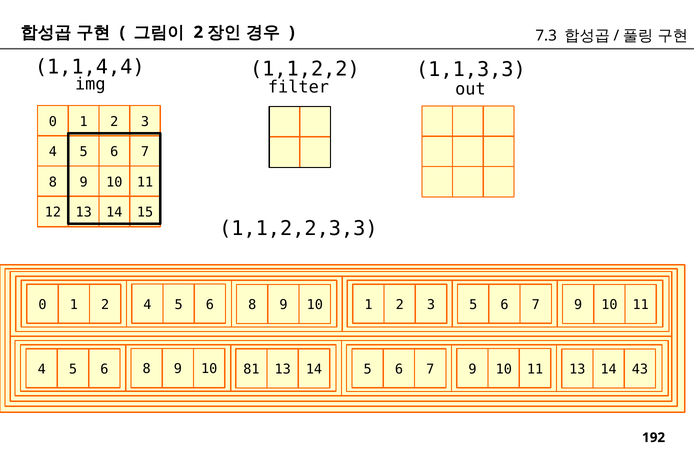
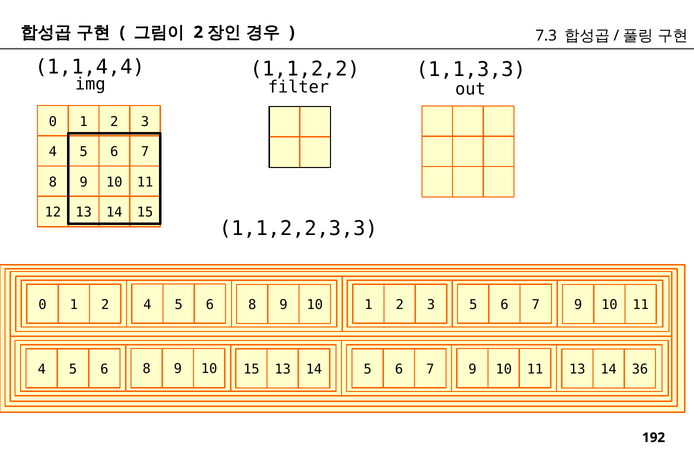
10 81: 81 -> 15 (251, 369)
43: 43 -> 36 (640, 369)
